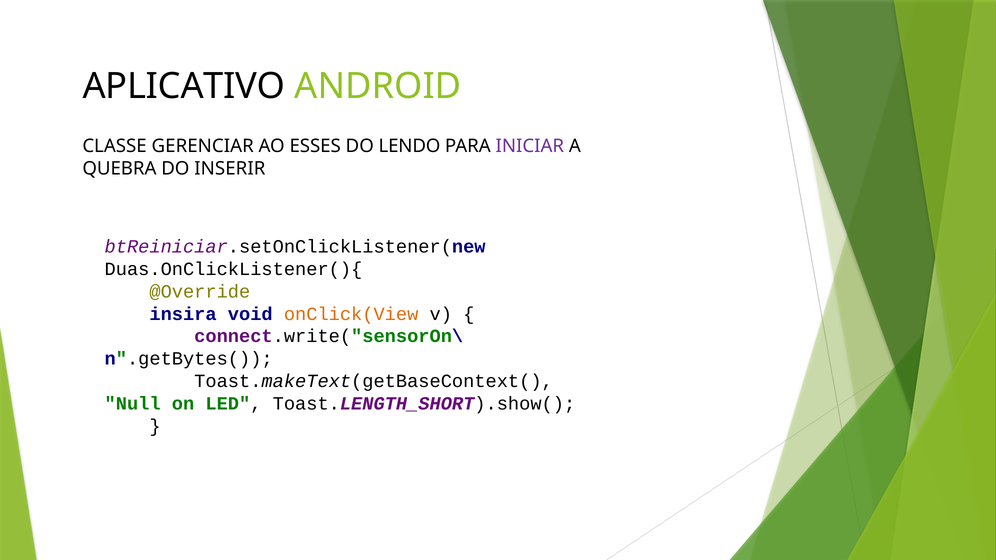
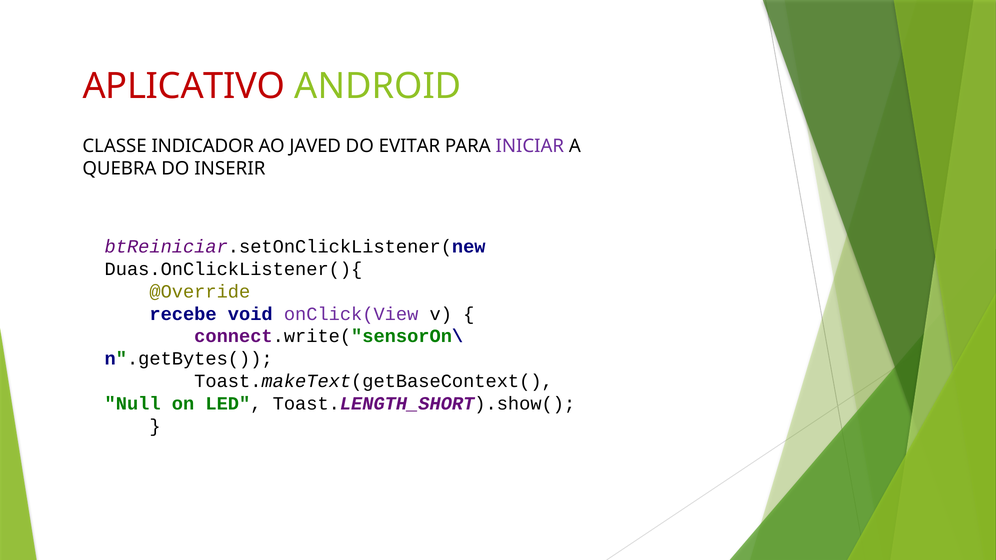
APLICATIVO colour: black -> red (184, 86)
GERENCIAR: GERENCIAR -> INDICADOR (203, 146)
ESSES: ESSES -> JAVED (315, 146)
LENDO: LENDO -> EVITAR (409, 146)
insira: insira -> recebe (183, 314)
onClick(View colour: orange -> purple (351, 314)
